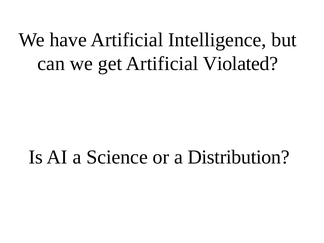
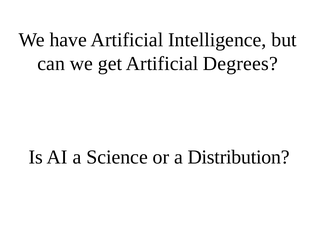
Violated: Violated -> Degrees (240, 64)
